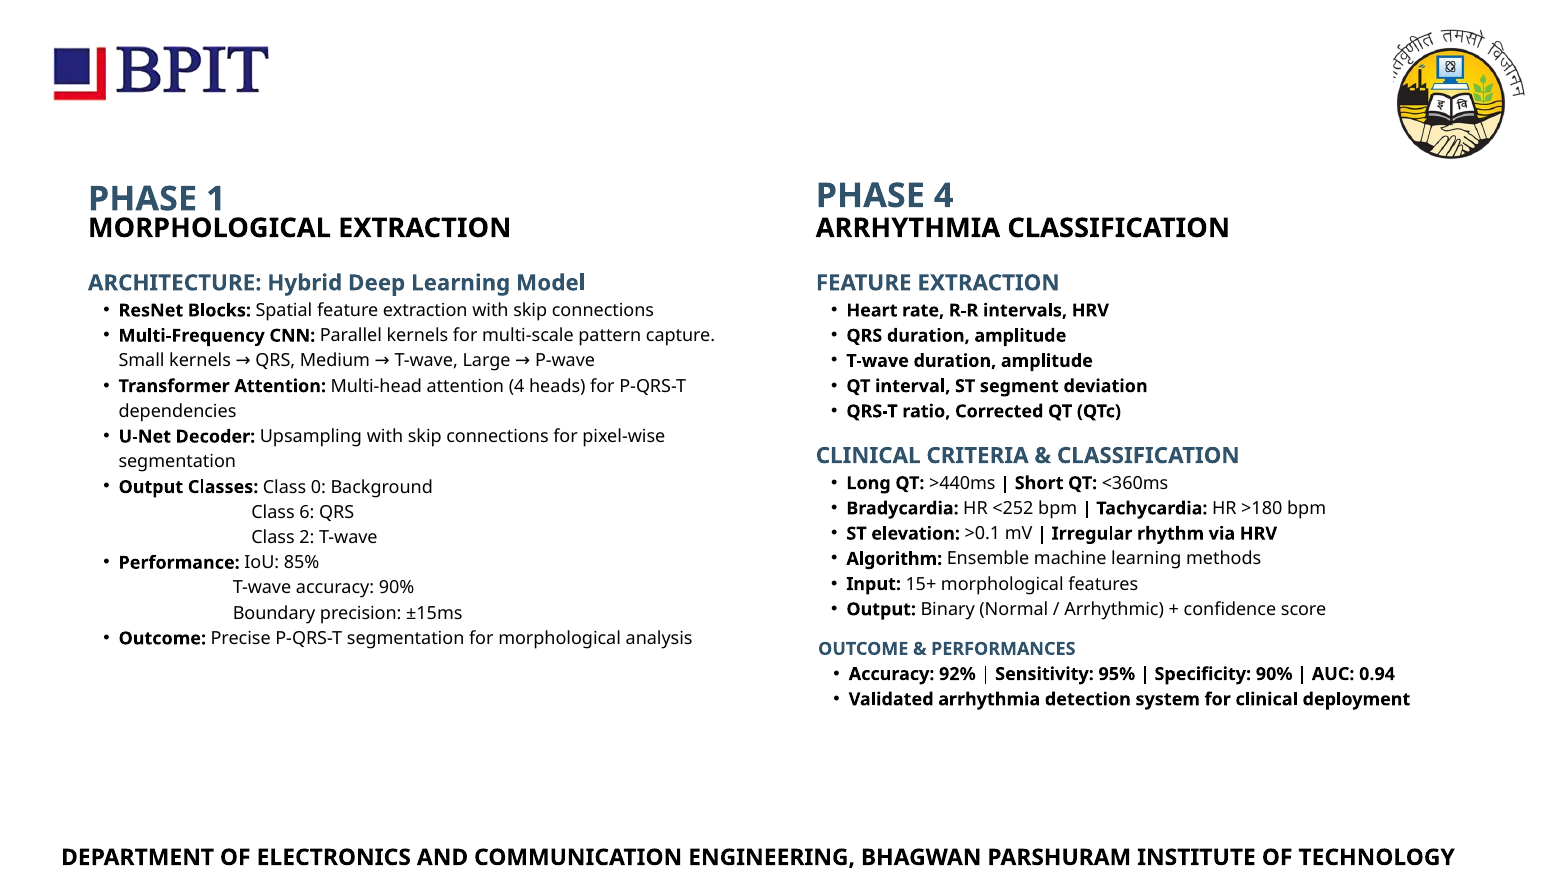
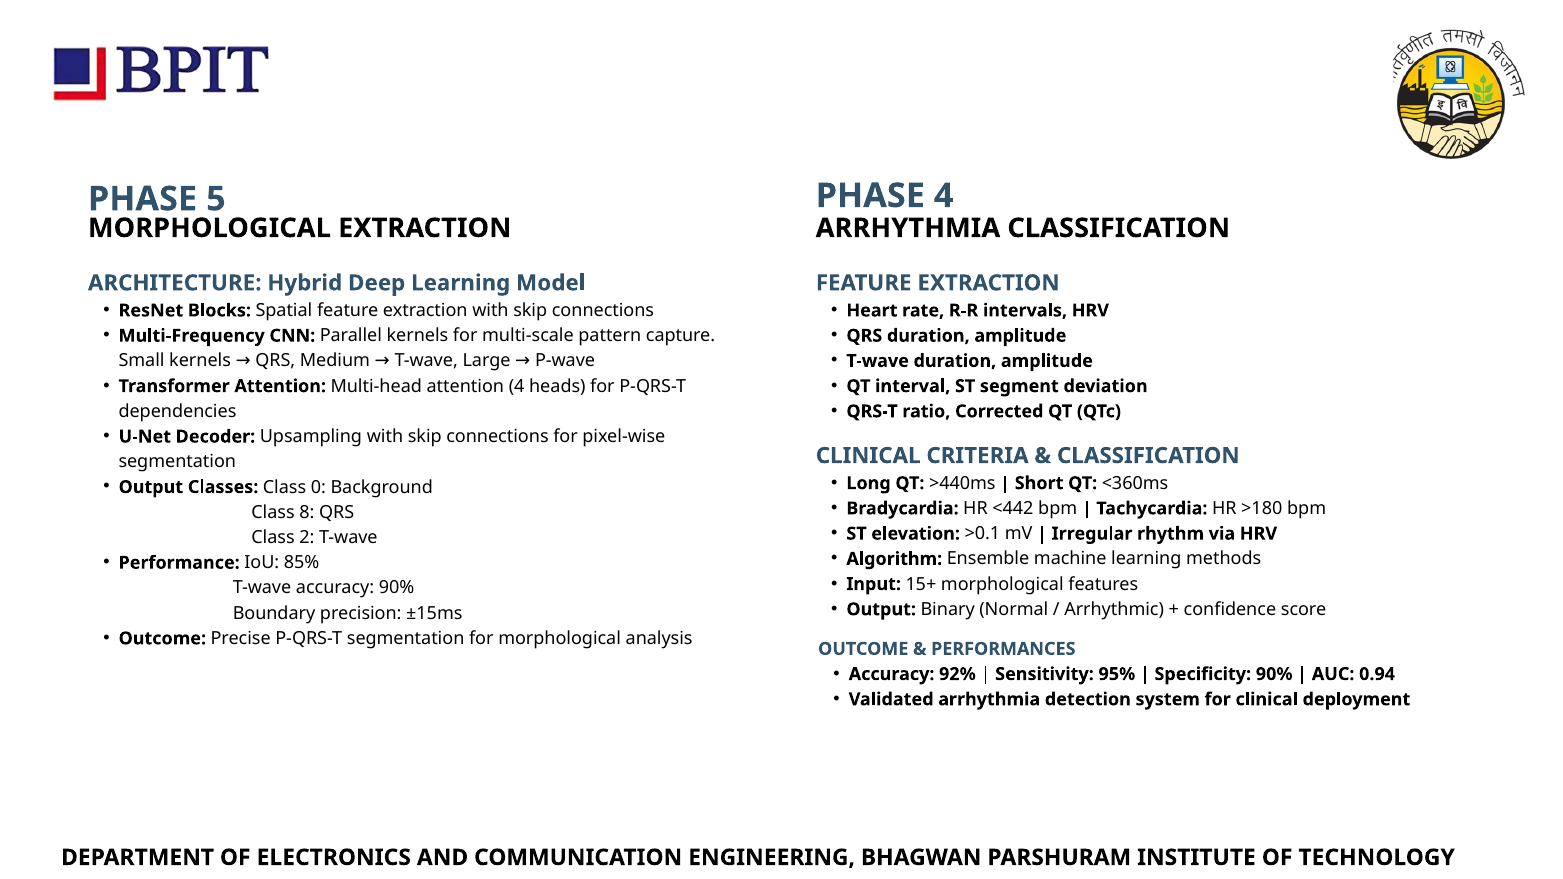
1: 1 -> 5 (216, 199)
<252: <252 -> <442 (1013, 509)
6: 6 -> 8 (307, 512)
